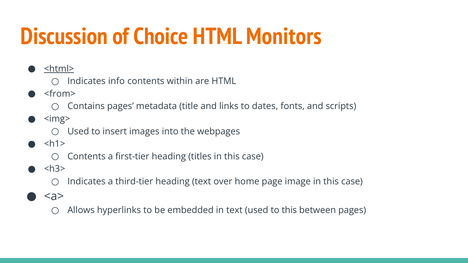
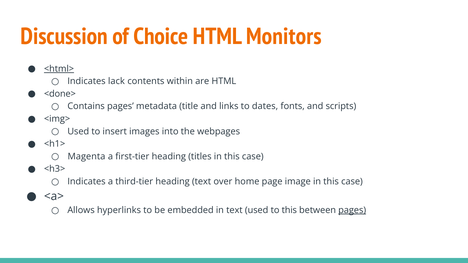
info: info -> lack (116, 81)
<from>: <from> -> <done> (60, 94)
Contents: Contents -> Magenta (86, 157)
pages underline: none -> present (352, 210)
